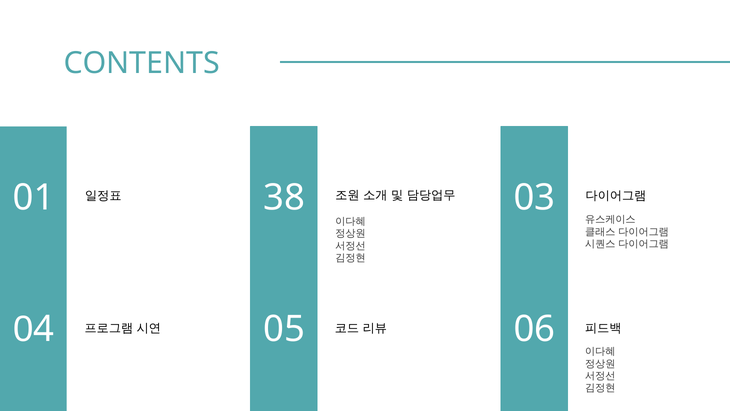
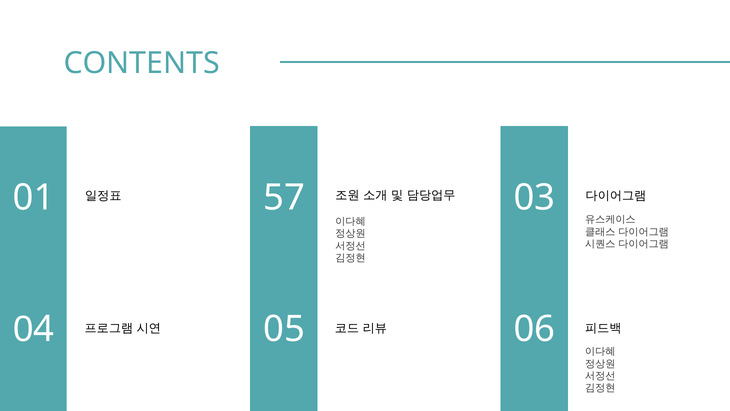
38: 38 -> 57 (284, 197)
